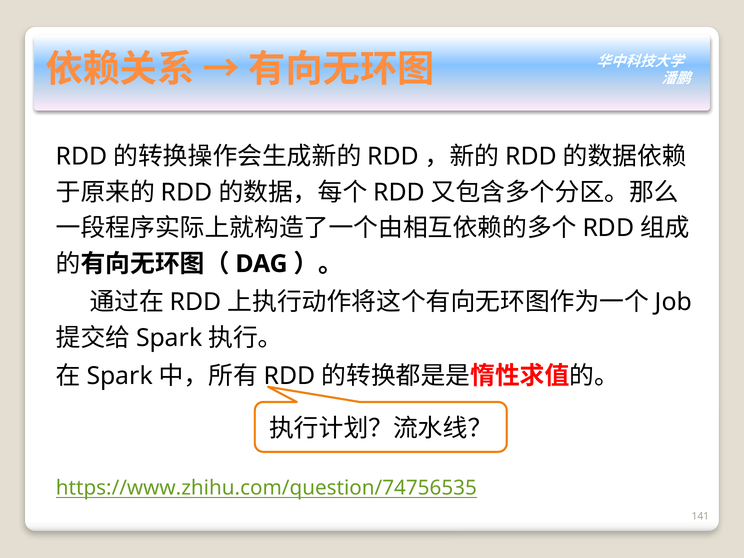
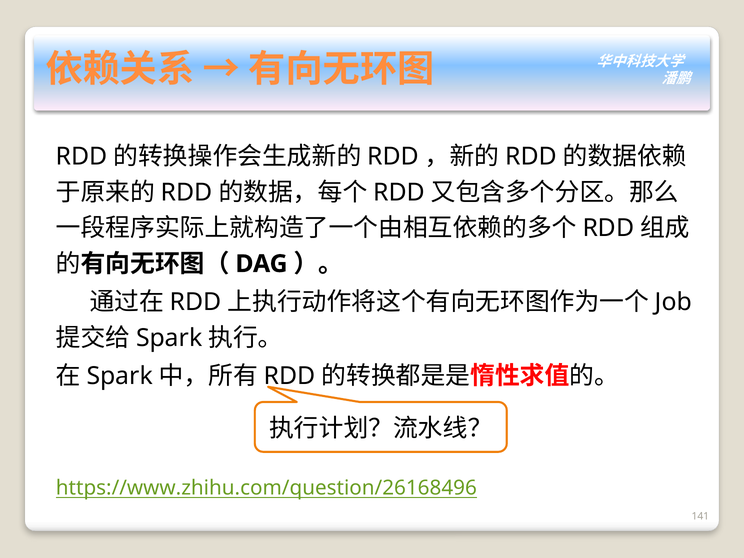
https://www.zhihu.com/question/74756535: https://www.zhihu.com/question/74756535 -> https://www.zhihu.com/question/26168496 (266, 488)
